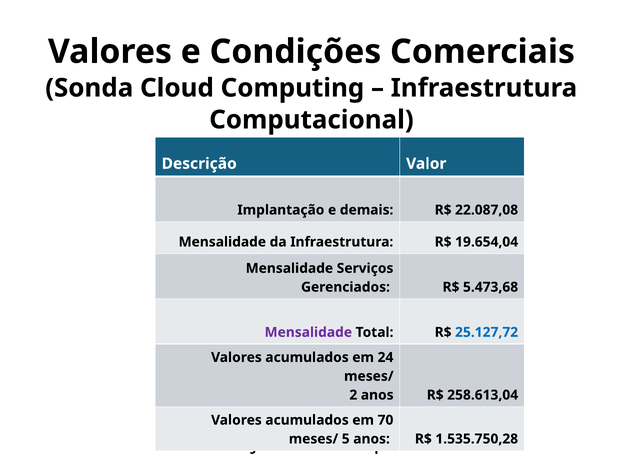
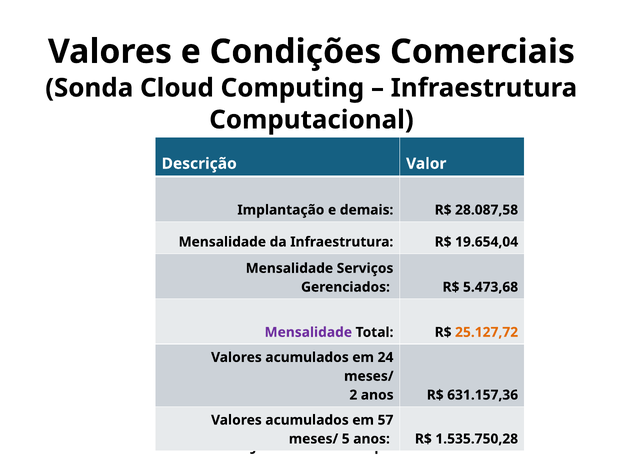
22.087,08: 22.087,08 -> 28.087,58 (487, 210)
25.127,72 colour: blue -> orange (487, 332)
258.613,04: 258.613,04 -> 631.157,36 (483, 394)
70: 70 -> 57 (385, 419)
